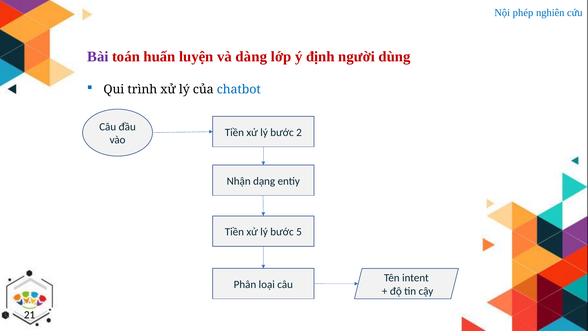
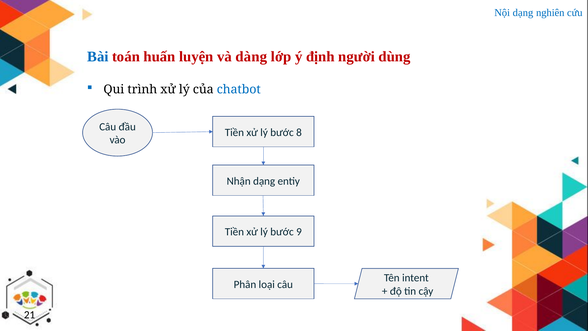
Nội phép: phép -> dạng (523, 13)
Bài colour: purple -> blue (98, 57)
2: 2 -> 8 (299, 132)
5: 5 -> 9 (299, 232)
